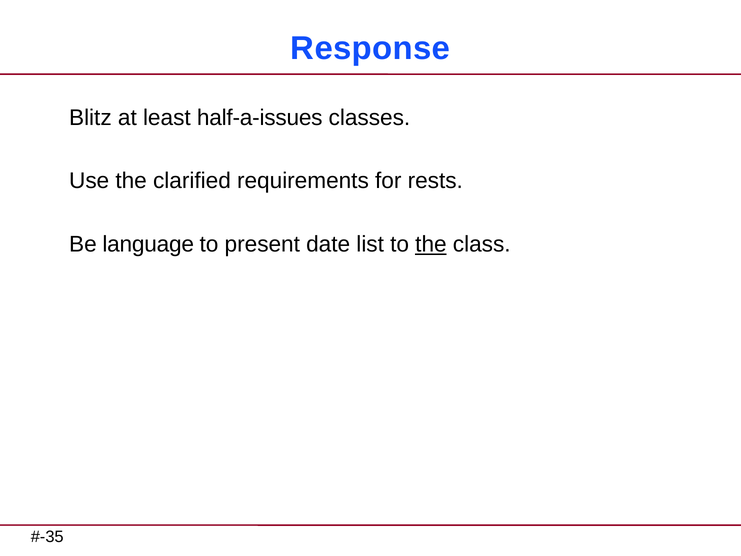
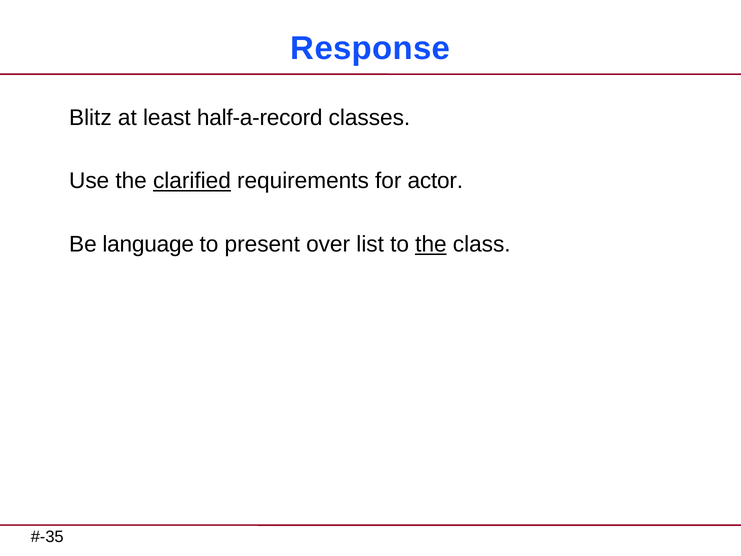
half-a-issues: half-a-issues -> half-a-record (260, 118)
clarified underline: none -> present (192, 181)
rests: rests -> actor (435, 181)
date: date -> over (328, 244)
